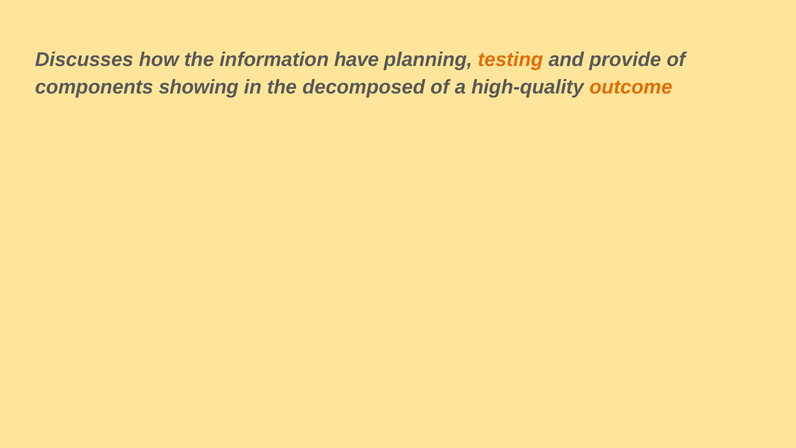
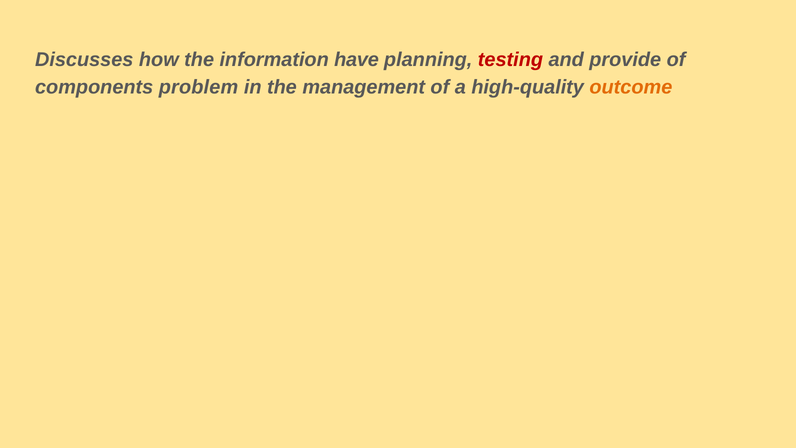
testing colour: orange -> red (510, 59)
showing: showing -> problem (199, 87)
decomposed: decomposed -> management (364, 87)
